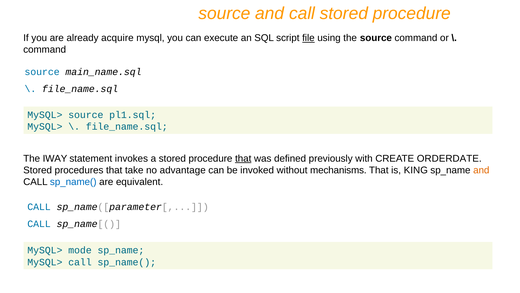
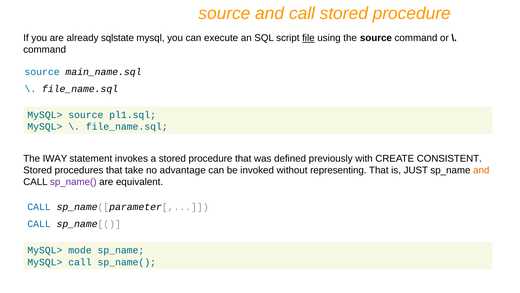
acquire: acquire -> sqlstate (117, 38)
that underline: present -> none (243, 158)
ORDERDATE: ORDERDATE -> CONSISTENT (449, 158)
mechanisms: mechanisms -> representing (338, 170)
KING: KING -> JUST (416, 170)
sp_name( colour: blue -> purple (73, 182)
